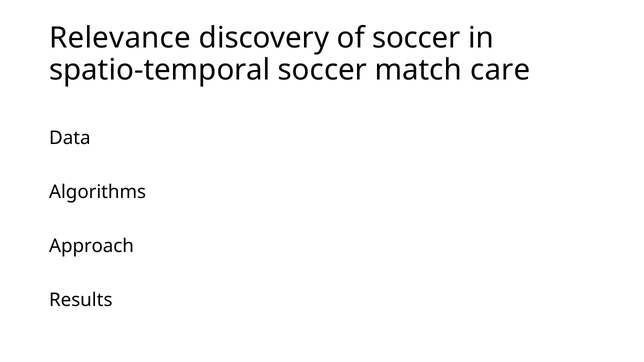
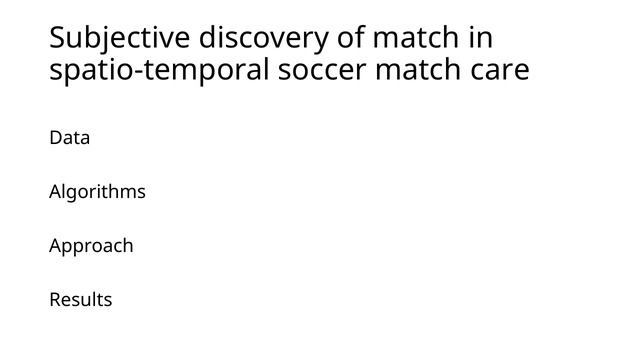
Relevance: Relevance -> Subjective (120, 38)
of soccer: soccer -> match (416, 38)
